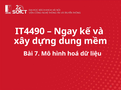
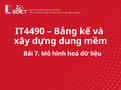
Ngay: Ngay -> Bảng (65, 32)
